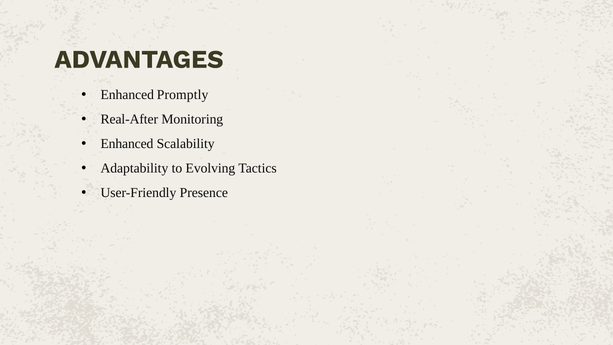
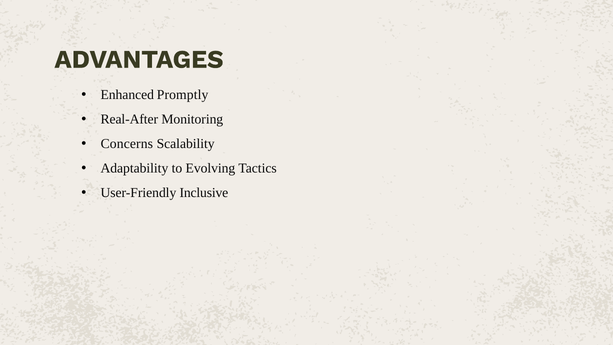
Enhanced: Enhanced -> Concerns (127, 144)
Presence: Presence -> Inclusive (204, 193)
